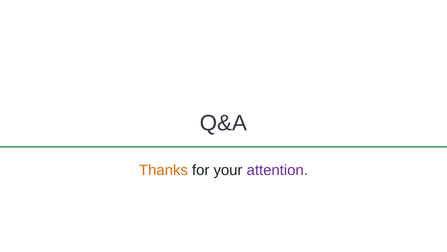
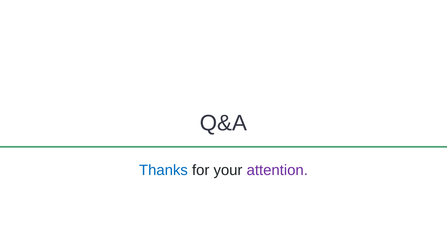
Thanks colour: orange -> blue (163, 170)
